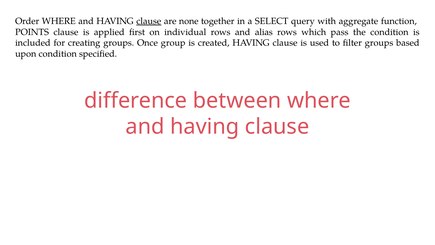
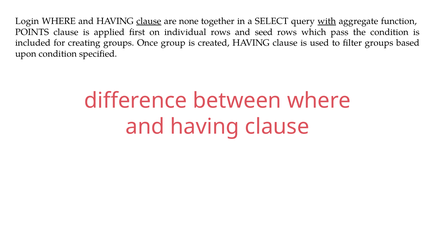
Order: Order -> Login (27, 21)
with underline: none -> present (327, 21)
alias: alias -> seed (264, 32)
